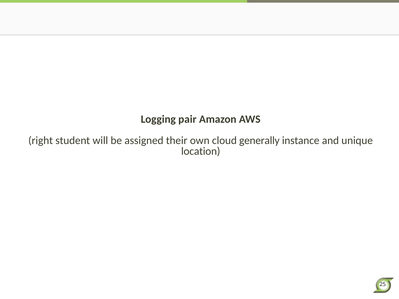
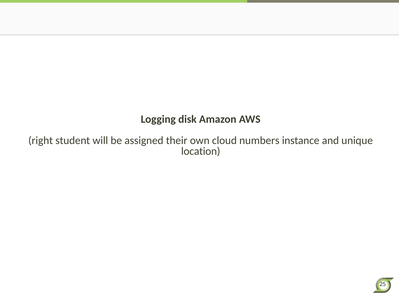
pair: pair -> disk (187, 119)
generally: generally -> numbers (259, 141)
